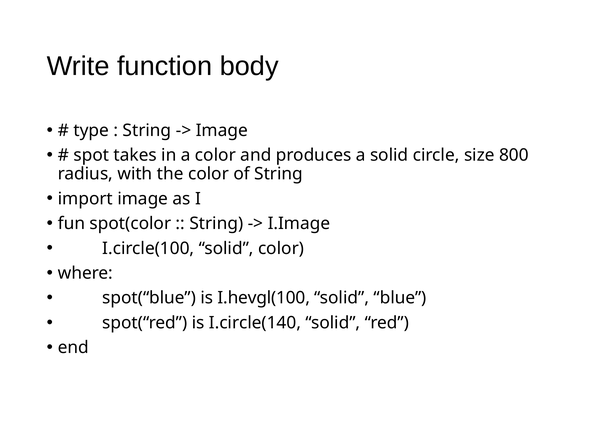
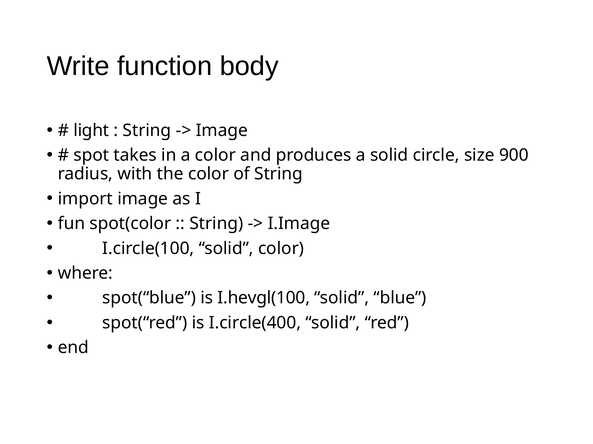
type: type -> light (91, 131)
800: 800 -> 900 (514, 155)
I.circle(140: I.circle(140 -> I.circle(400 (255, 323)
